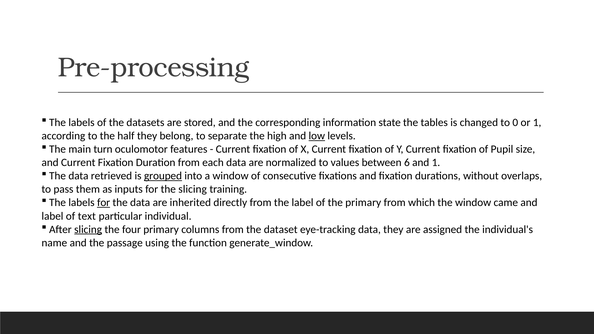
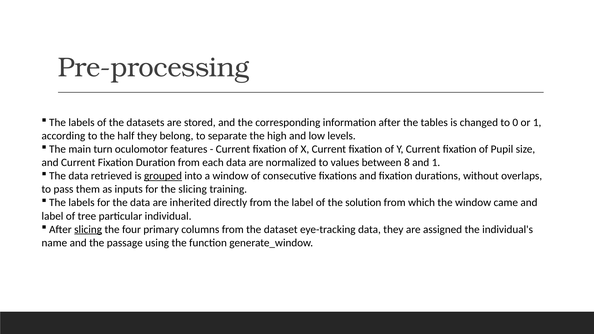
information state: state -> after (390, 123)
low underline: present -> none (317, 136)
6: 6 -> 8 (407, 163)
for underline: present -> none (104, 203)
the primary: primary -> solution (363, 203)
text: text -> tree (87, 216)
